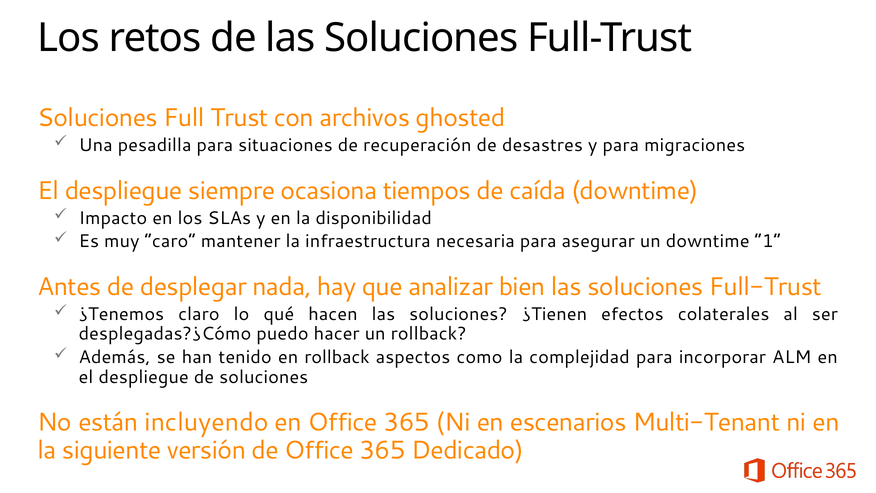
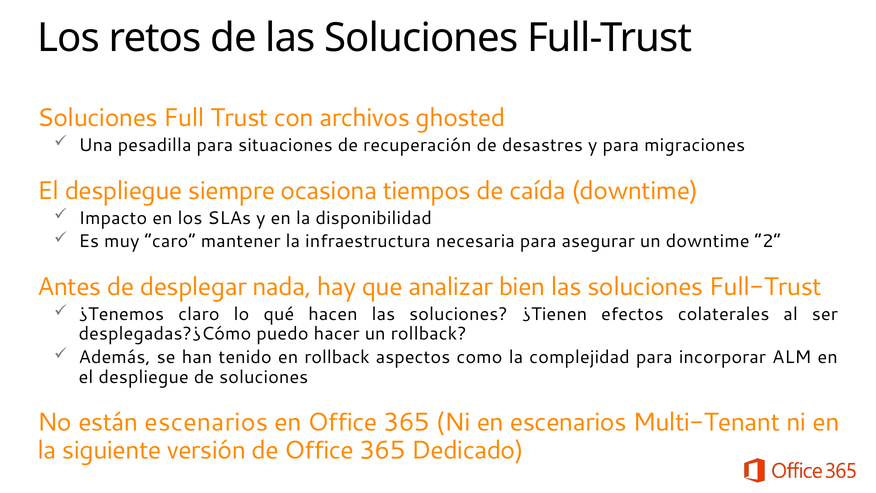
1: 1 -> 2 (768, 241)
están incluyendo: incluyendo -> escenarios (207, 422)
